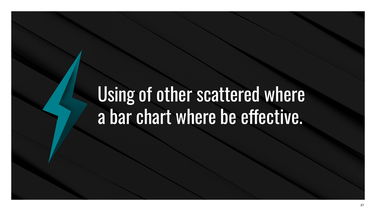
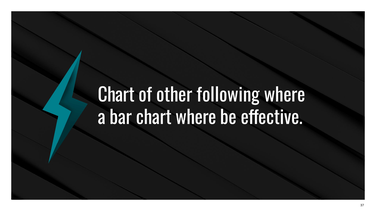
Using: Using -> Chart (116, 96)
scattered: scattered -> following (228, 96)
